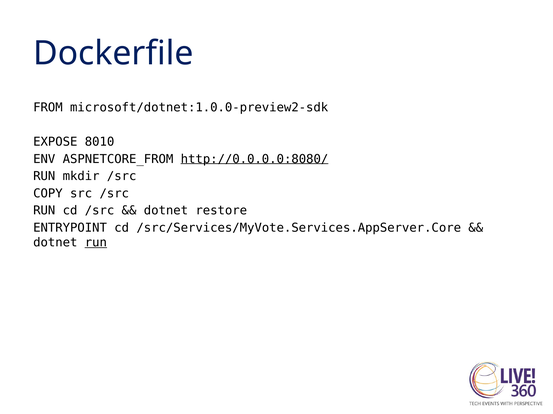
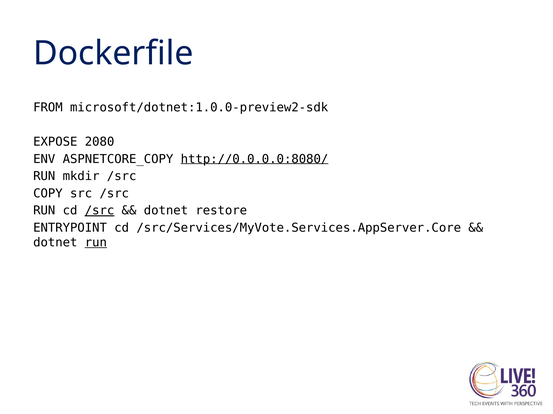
8010: 8010 -> 2080 (100, 142)
ASPNETCORE_FROM: ASPNETCORE_FROM -> ASPNETCORE_COPY (118, 159)
/src underline: none -> present (100, 211)
